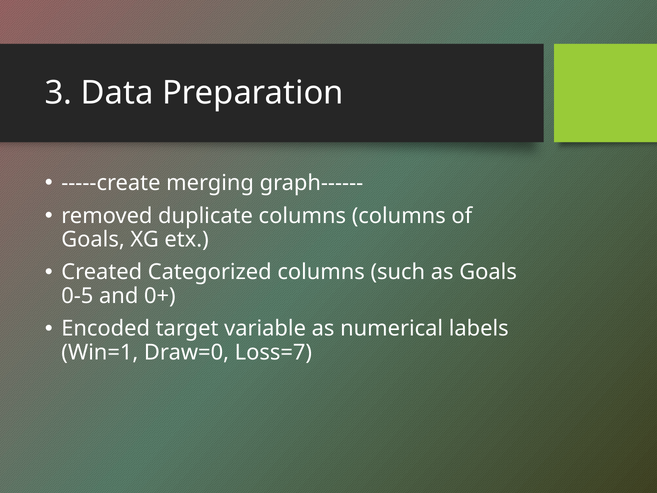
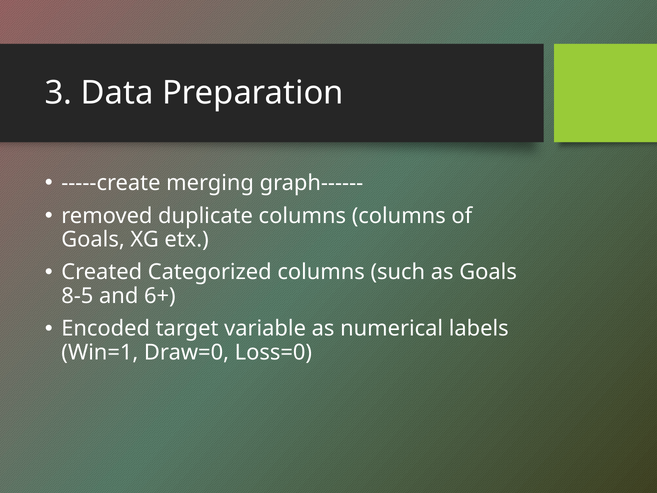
0-5: 0-5 -> 8-5 (77, 296)
0+: 0+ -> 6+ (160, 296)
Loss=7: Loss=7 -> Loss=0 (273, 352)
